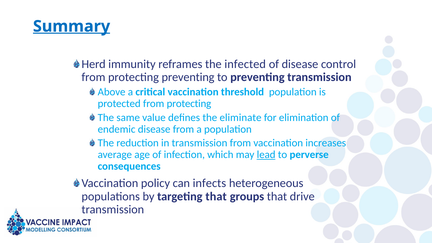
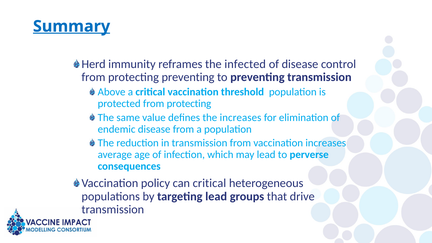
the eliminate: eliminate -> increases (241, 117)
lead underline: present -> none (266, 155)
can infects: infects -> critical (209, 183)
targeting that: that -> lead (216, 196)
